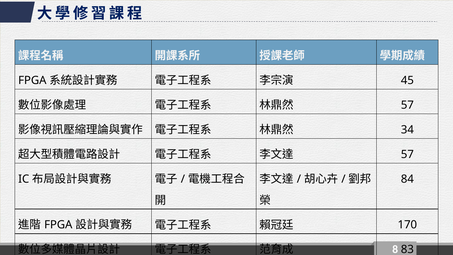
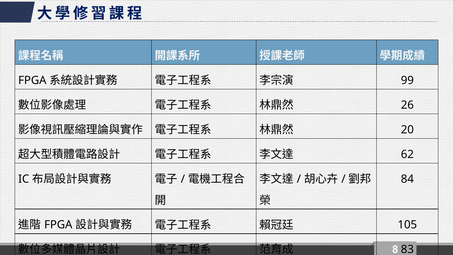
45: 45 -> 99 (407, 80)
57: 57 -> 26 (407, 105)
34: 34 -> 20 (407, 130)
57: 57 -> 62 (407, 154)
170: 170 -> 105 (407, 225)
